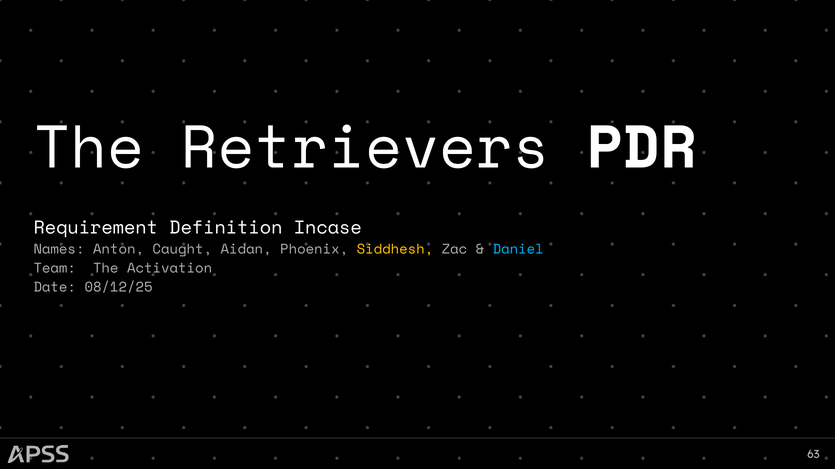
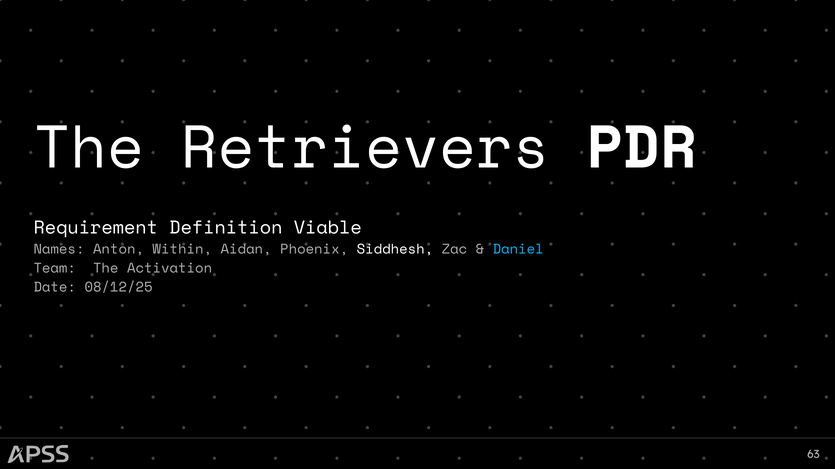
Incase: Incase -> Viable (328, 228)
Caught: Caught -> Within (182, 249)
Siddhesh colour: yellow -> white (395, 249)
